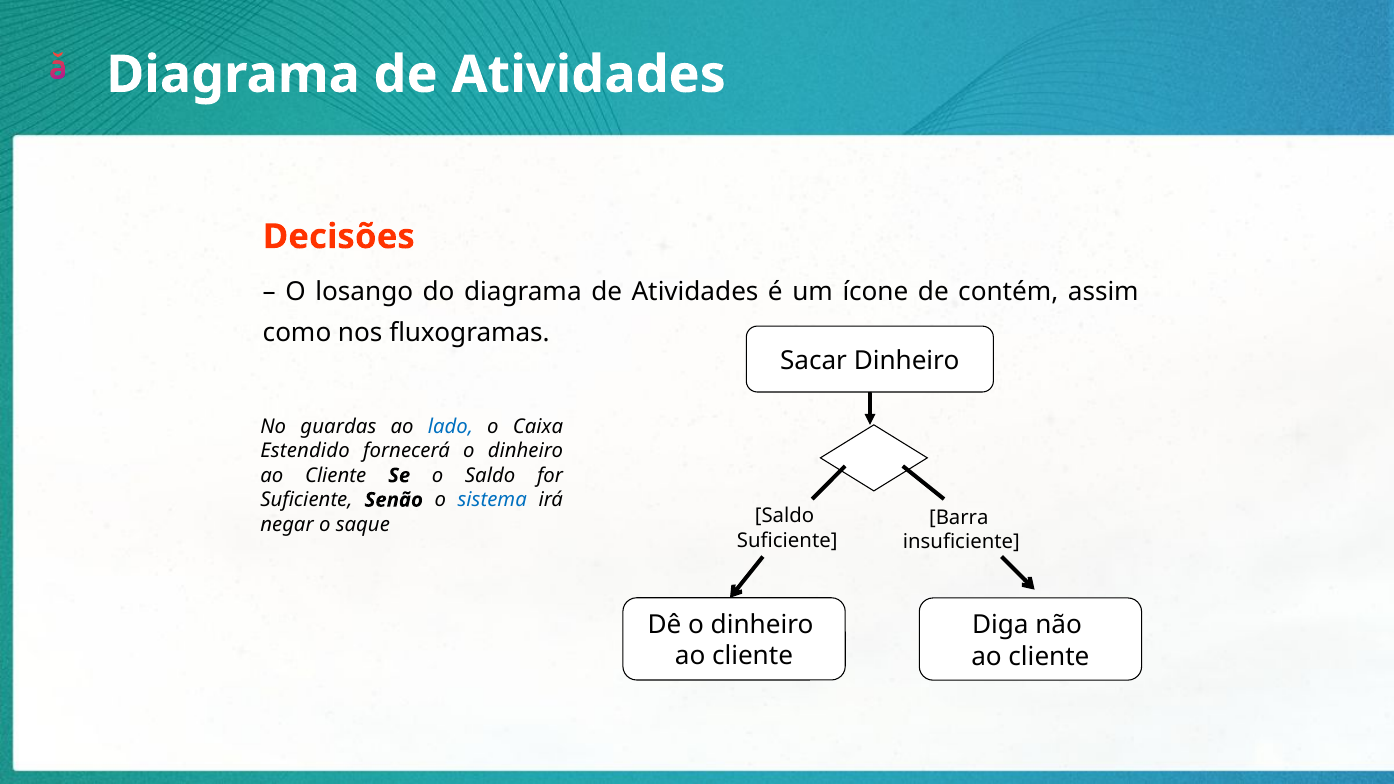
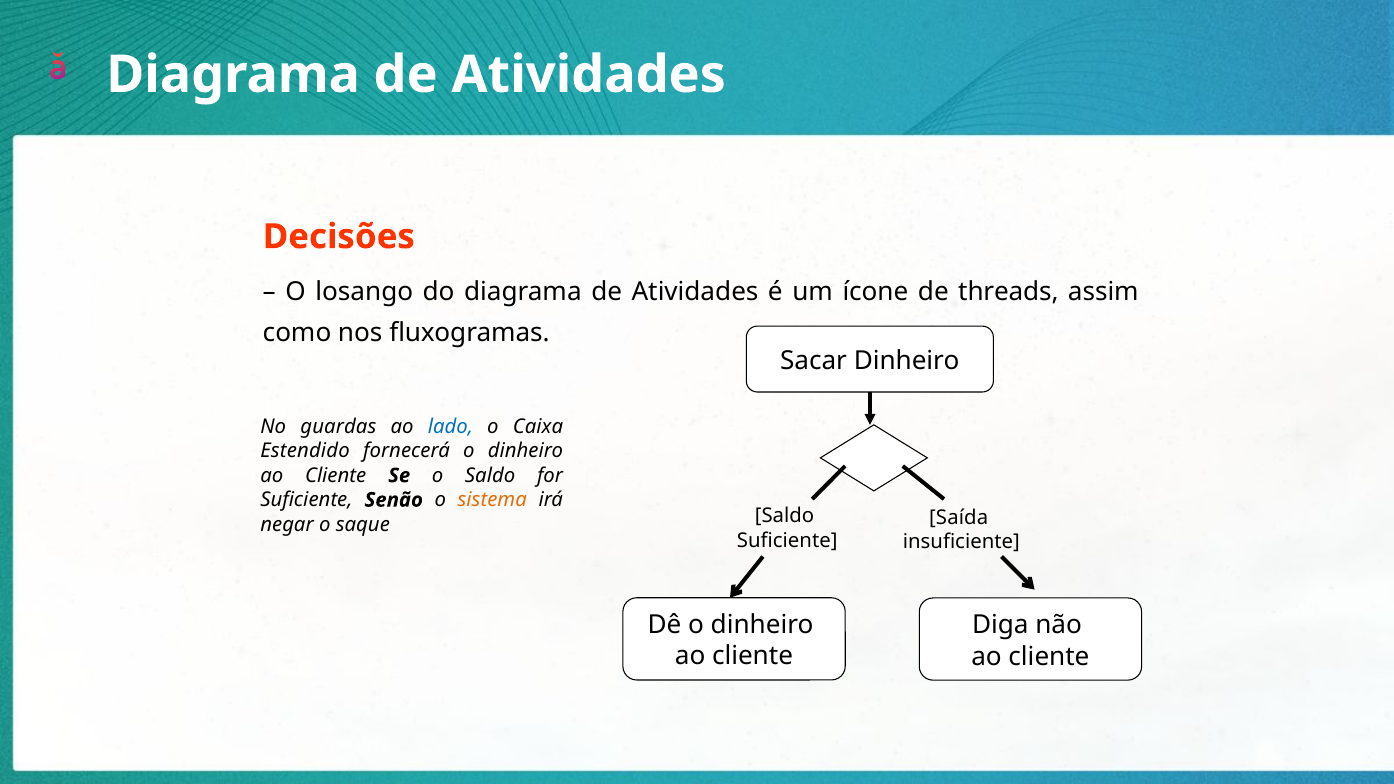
contém: contém -> threads (1008, 292)
sistema colour: blue -> orange (492, 500)
Barra: Barra -> Saída (959, 518)
